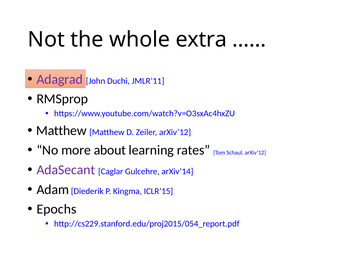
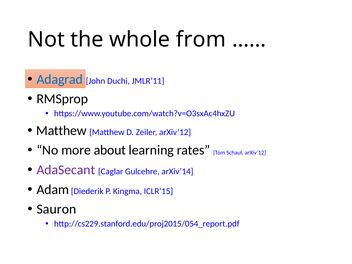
extra: extra -> from (201, 39)
Adagrad colour: purple -> blue (60, 79)
Epochs: Epochs -> Sauron (56, 209)
